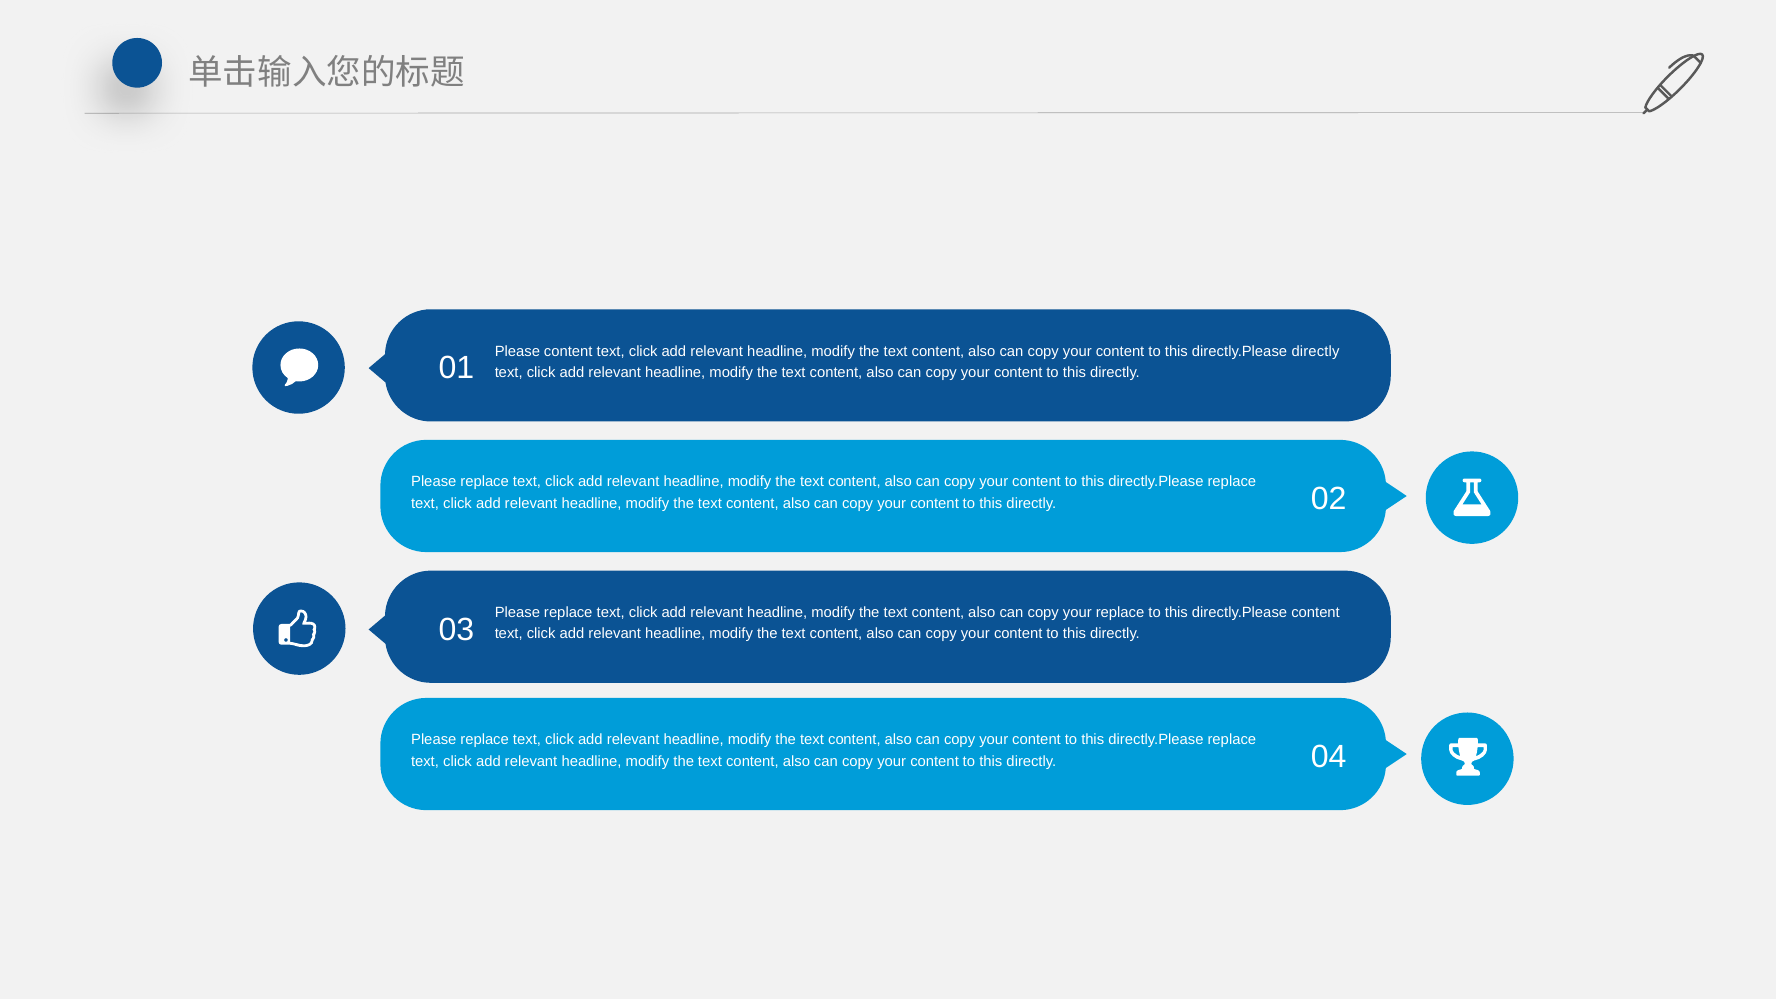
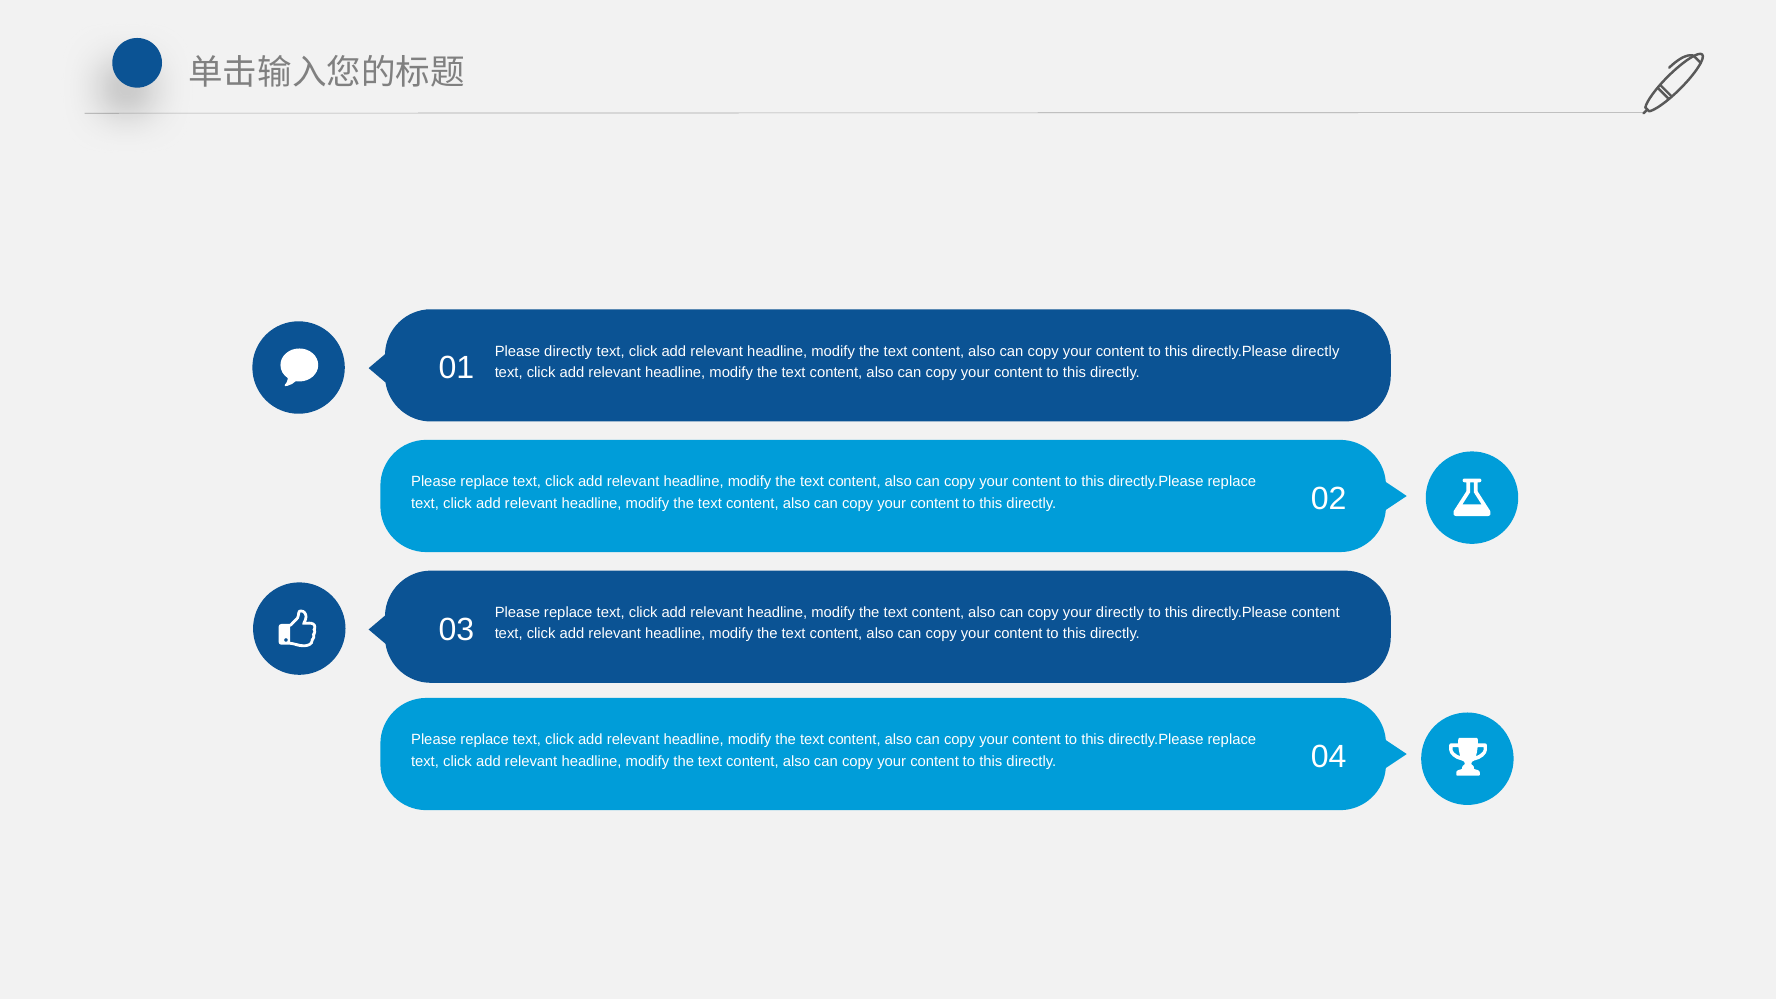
Please content: content -> directly (568, 351)
your replace: replace -> directly (1120, 613)
